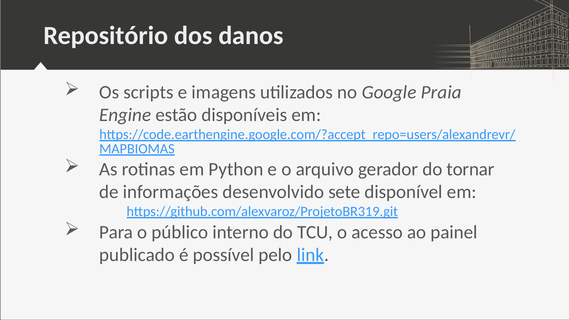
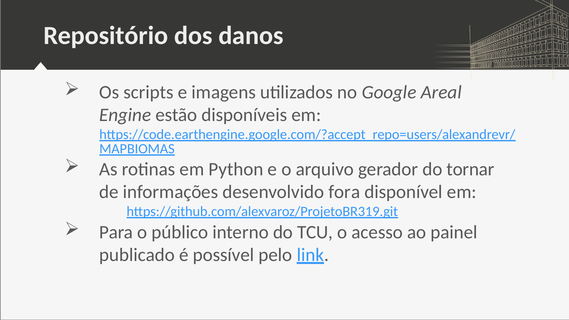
Praia: Praia -> Areal (441, 92)
sete: sete -> fora (344, 192)
